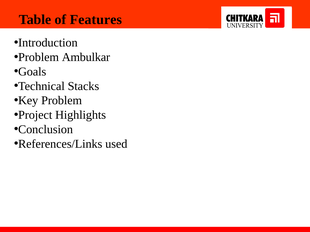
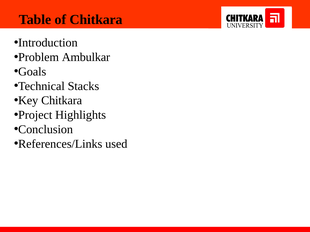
of Features: Features -> Chitkara (96, 20)
Key Problem: Problem -> Chitkara (62, 101)
